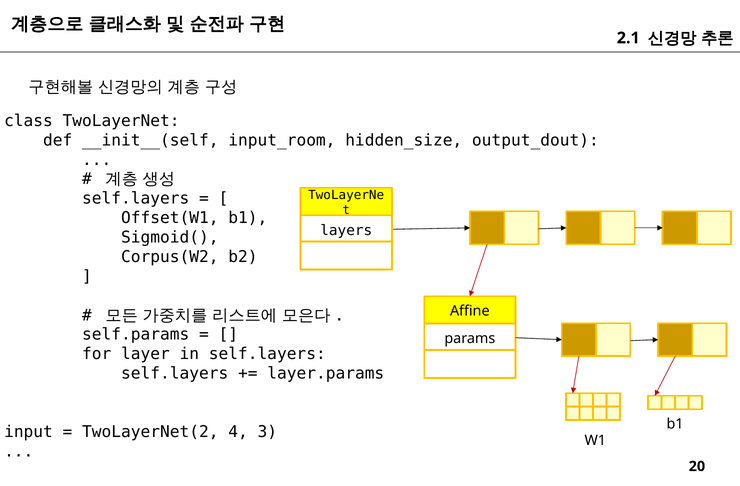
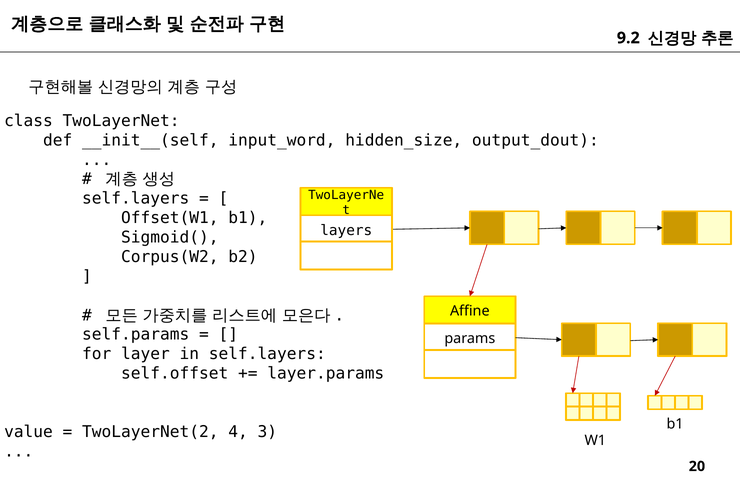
2.1: 2.1 -> 9.2 (628, 38)
input_room: input_room -> input_word (282, 140)
self.layers: self.layers -> self.offset (175, 374)
input: input -> value (28, 432)
